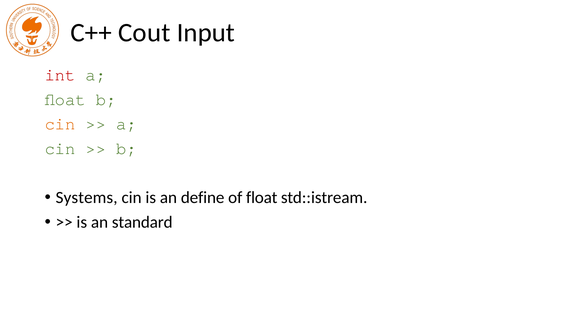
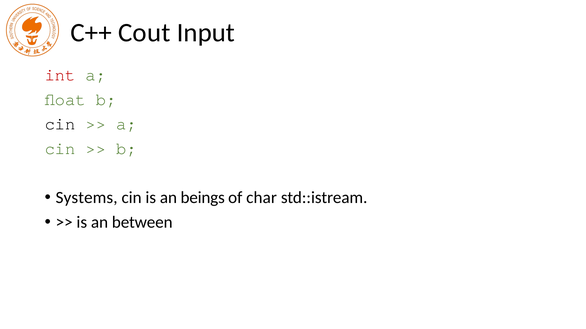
cin colour: orange -> black (60, 124)
define: define -> beings (203, 198)
of float: float -> char (262, 198)
standard: standard -> between (142, 223)
